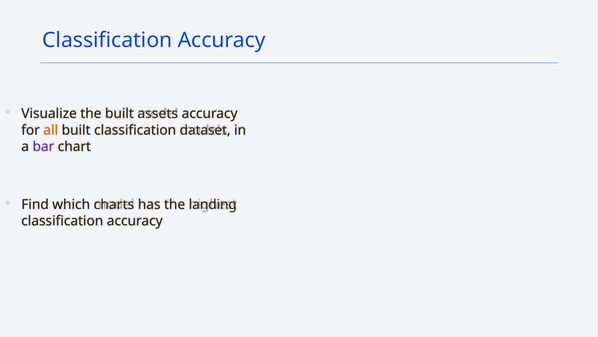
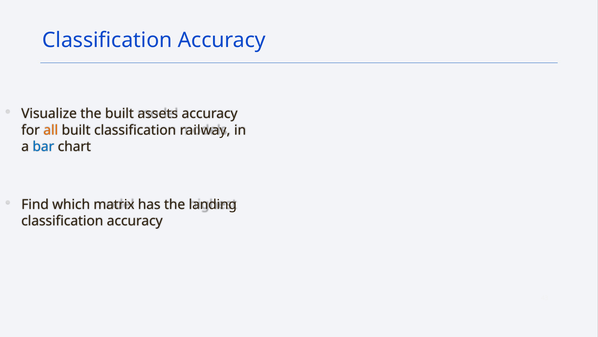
dataset: dataset -> railway (205, 130)
bar colour: purple -> blue (43, 146)
charts: charts -> matrix (114, 204)
